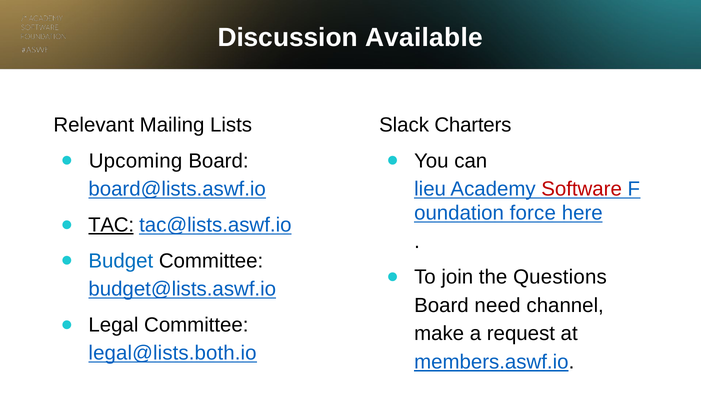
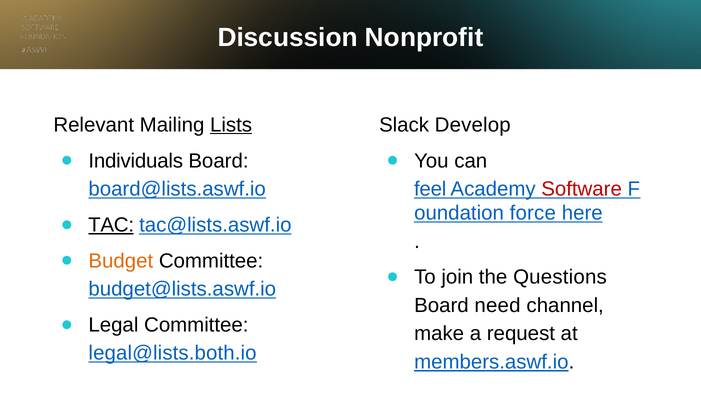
Available: Available -> Nonprofit (424, 38)
Lists underline: none -> present (231, 125)
Charters: Charters -> Develop (473, 125)
Upcoming: Upcoming -> Individuals (136, 161)
lieu: lieu -> feel (430, 189)
Budget colour: blue -> orange (121, 261)
